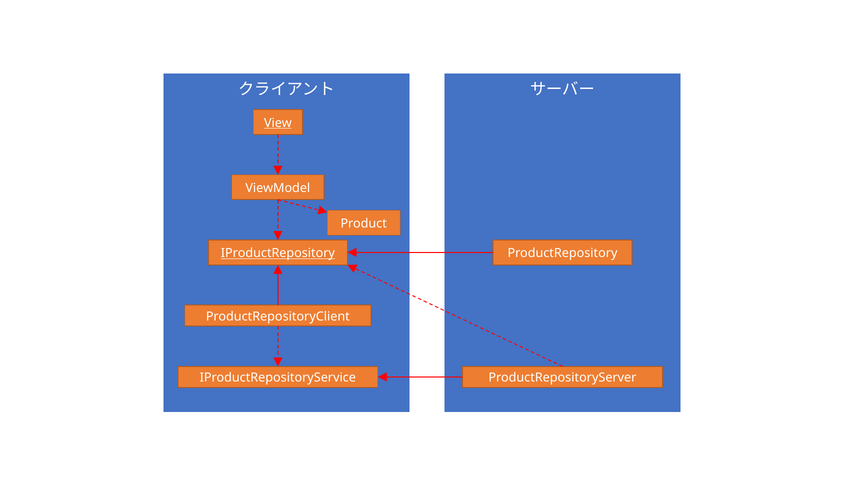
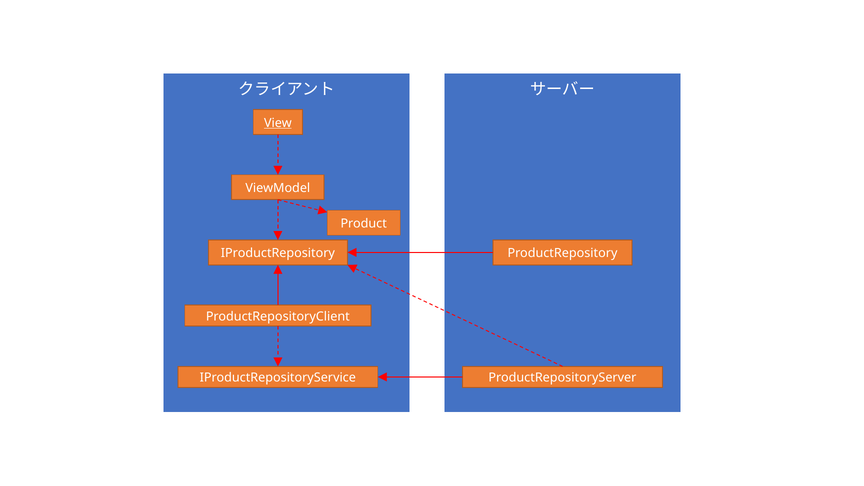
IProductRepository underline: present -> none (278, 253)
